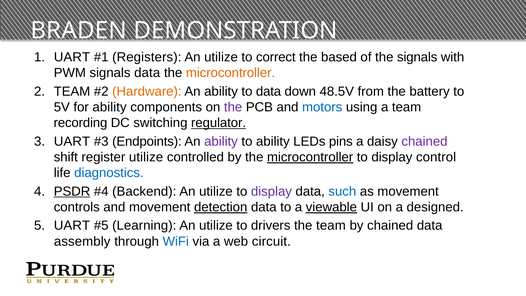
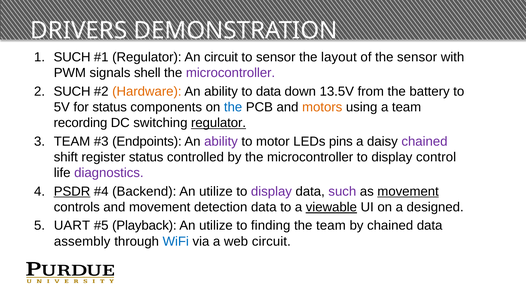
BRADEN: BRADEN -> DRIVERS (79, 31)
1 UART: UART -> SUCH (72, 57)
Registers: Registers -> Regulator (147, 57)
utilize: utilize -> circuit (221, 57)
to correct: correct -> sensor (276, 57)
based: based -> layout (339, 57)
the signals: signals -> sensor (417, 57)
signals data: data -> shell (147, 73)
microcontroller colour: orange -> purple (231, 73)
2 TEAM: TEAM -> SUCH (72, 91)
48.5V: 48.5V -> 13.5V (337, 91)
for ability: ability -> status (110, 107)
the colour: purple -> blue (233, 107)
motors colour: blue -> orange (322, 107)
3 UART: UART -> TEAM (72, 141)
to ability: ability -> motor (273, 141)
register utilize: utilize -> status (146, 157)
microcontroller underline: present -> none (310, 157)
diagnostics colour: blue -> purple (109, 173)
such colour: blue -> purple (342, 191)
movement underline: none -> present (408, 191)
detection underline: present -> none (221, 207)
Learning: Learning -> Playback (144, 225)
drivers: drivers -> finding (271, 225)
